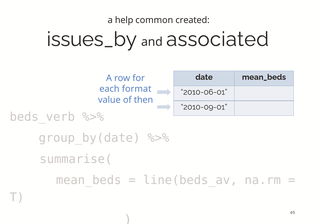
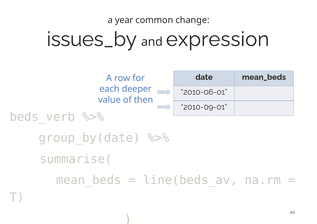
help: help -> year (124, 20)
created: created -> change (192, 20)
associated: associated -> expression (218, 39)
format: format -> deeper (137, 89)
